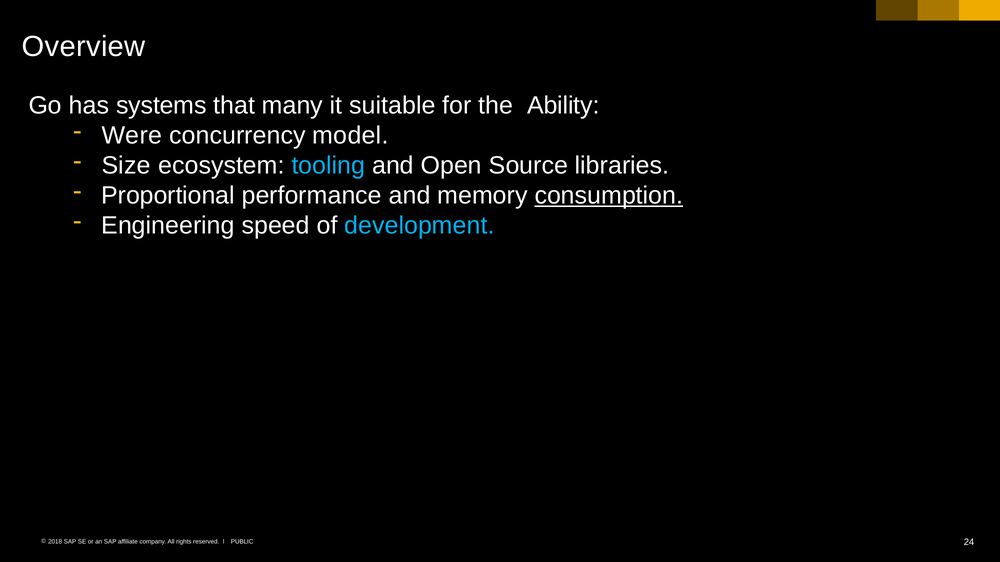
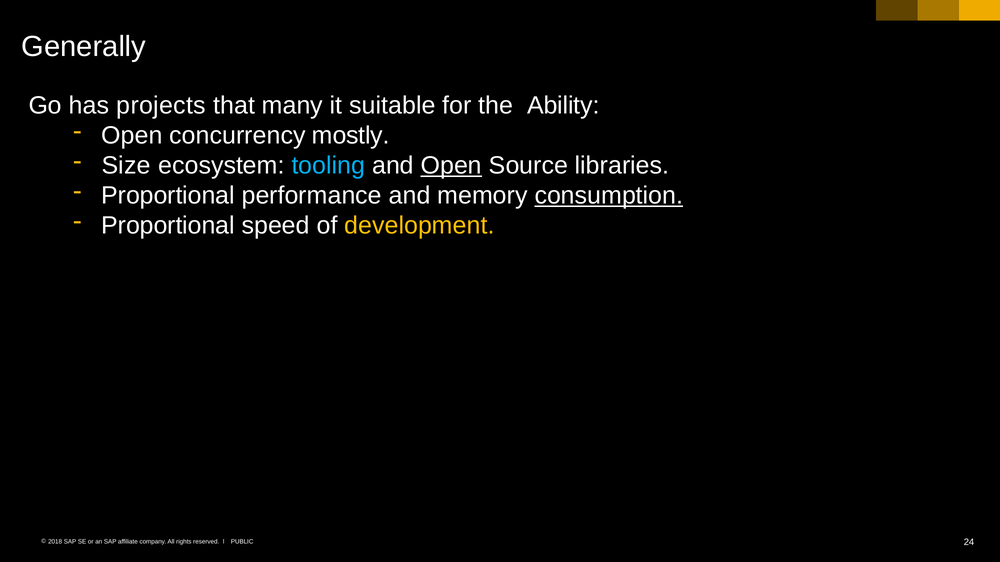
Overview: Overview -> Generally (84, 47)
systems: systems -> projects (161, 106)
Were: Were -> Open (132, 136)
model: model -> mostly (351, 136)
Open underline: none -> present (451, 166)
Engineering: Engineering -> Proportional (168, 226)
development colour: light blue -> yellow (419, 226)
